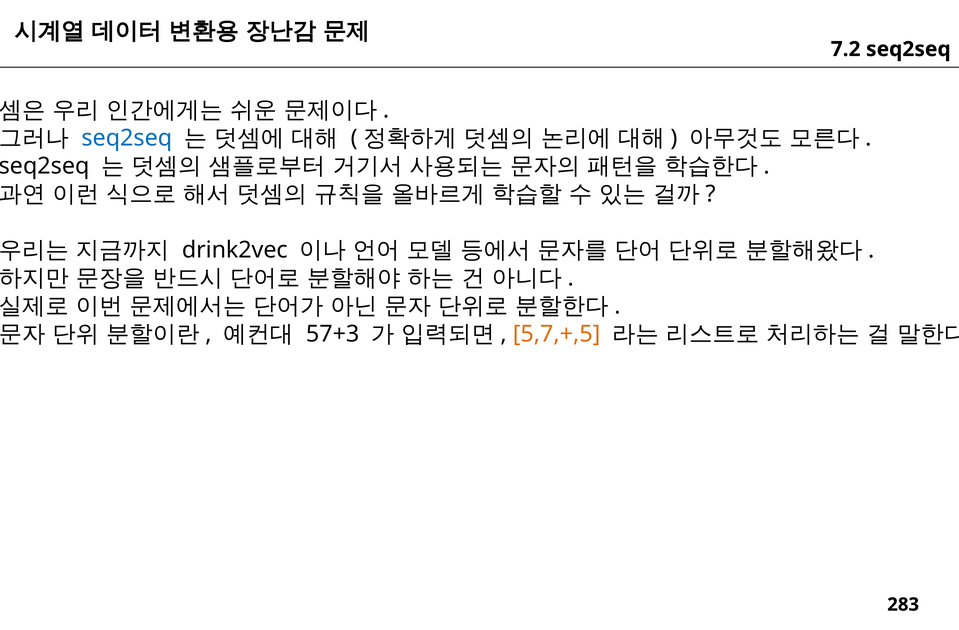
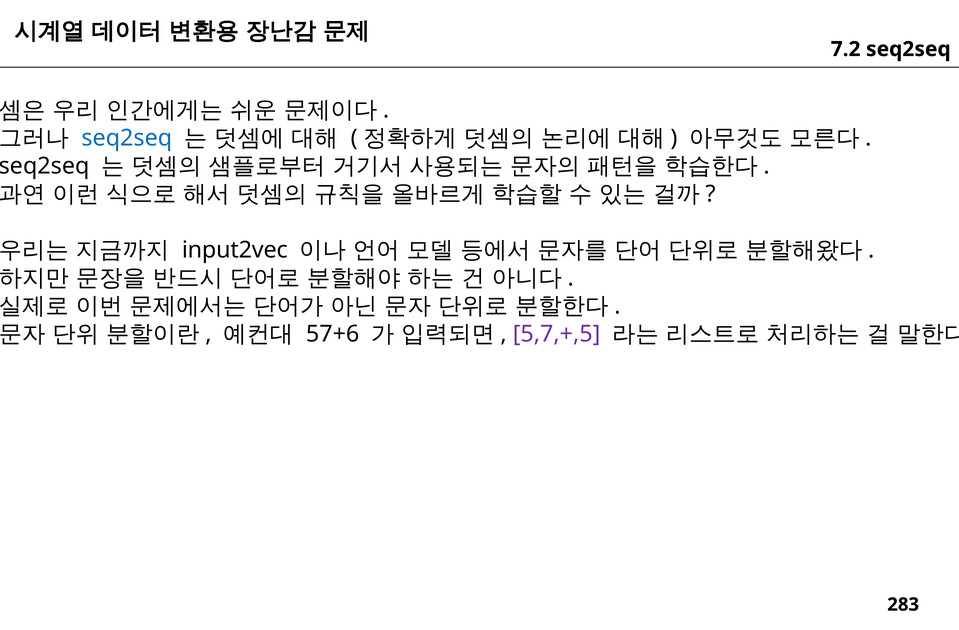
drink2vec: drink2vec -> input2vec (235, 250)
57+3: 57+3 -> 57+6 (333, 334)
5,7,+,5 colour: orange -> purple (557, 334)
